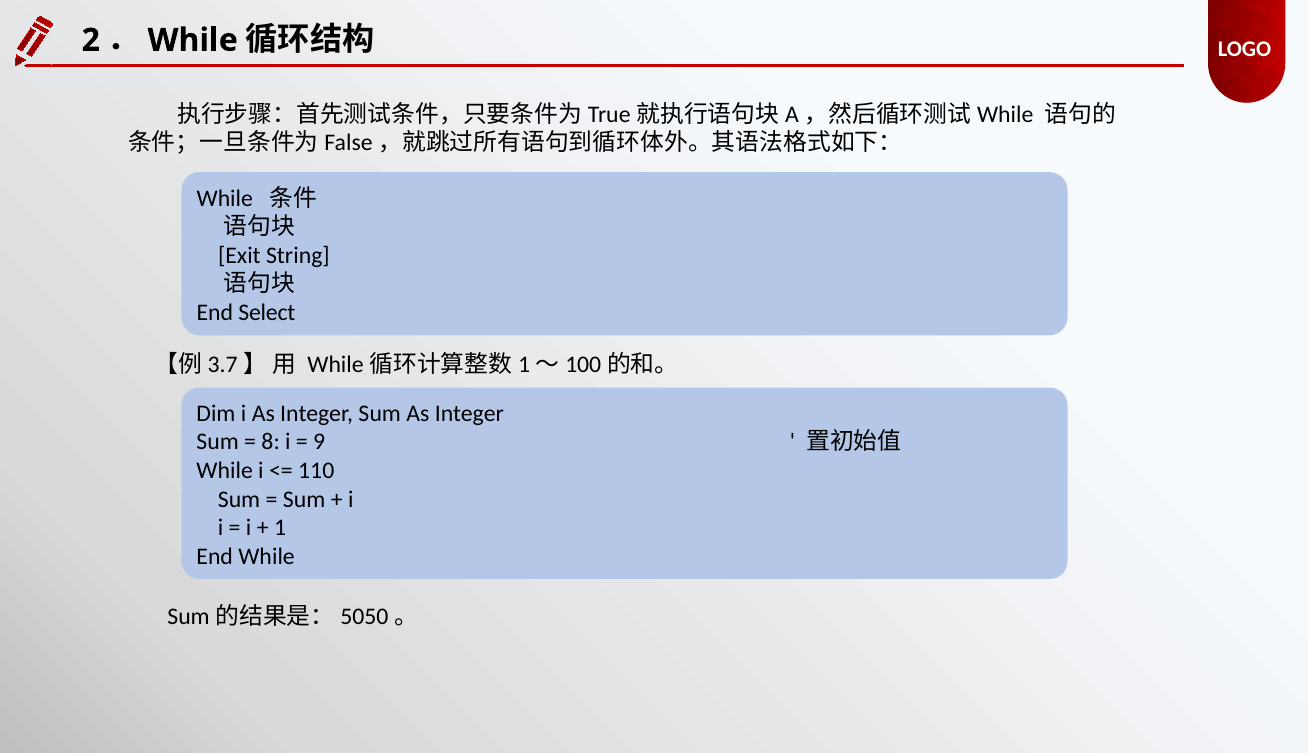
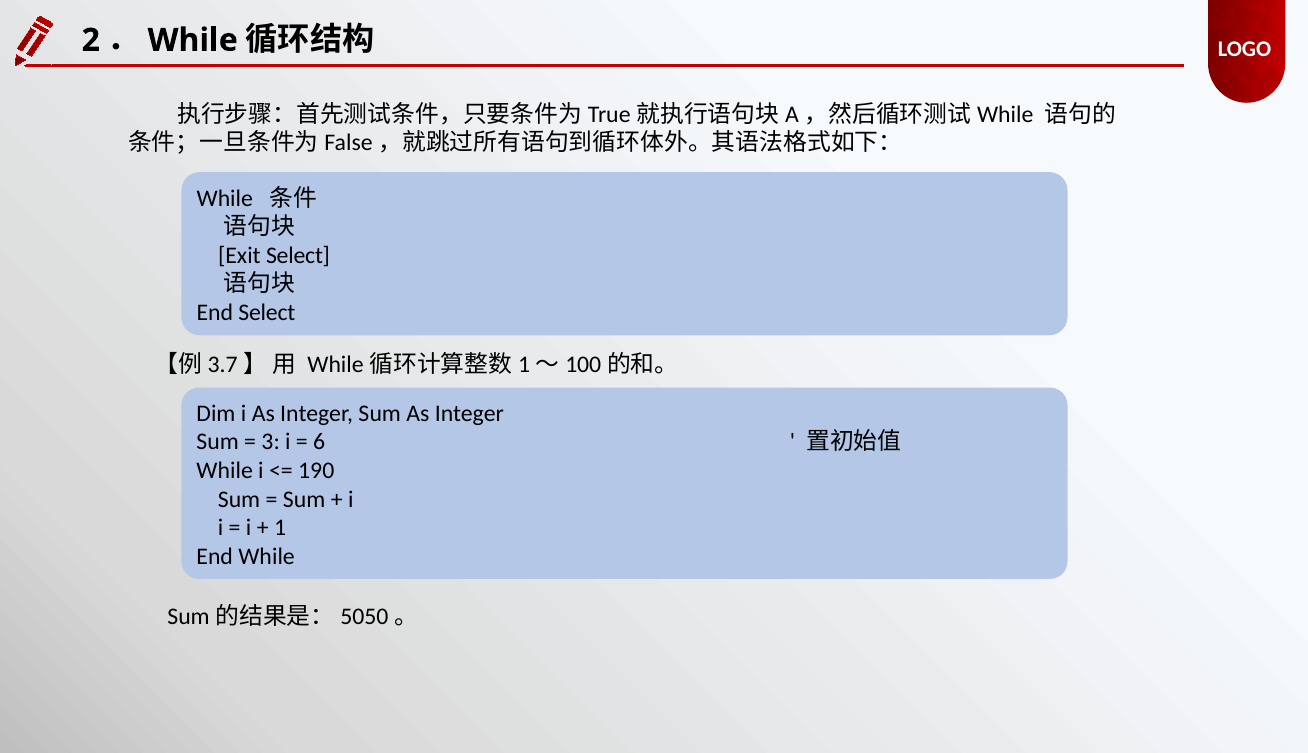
Exit String: String -> Select (298, 255)
8: 8 -> 3 (271, 442)
9: 9 -> 6 (319, 442)
110: 110 -> 190 (316, 471)
